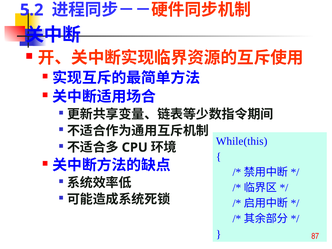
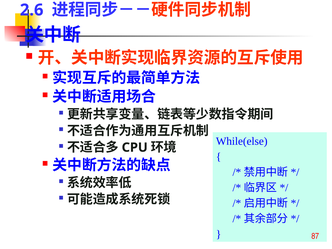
5.2: 5.2 -> 2.6 (32, 10)
While(this: While(this -> While(else (242, 141)
